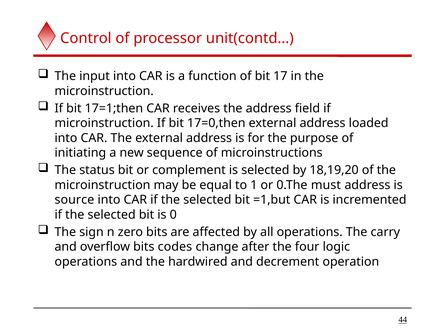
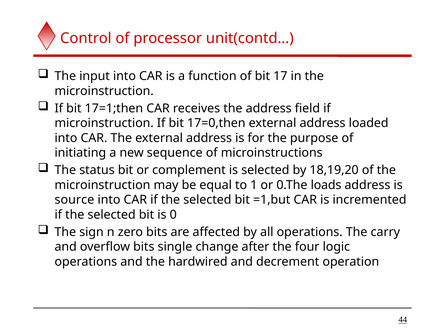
must: must -> loads (326, 185)
codes: codes -> single (175, 247)
